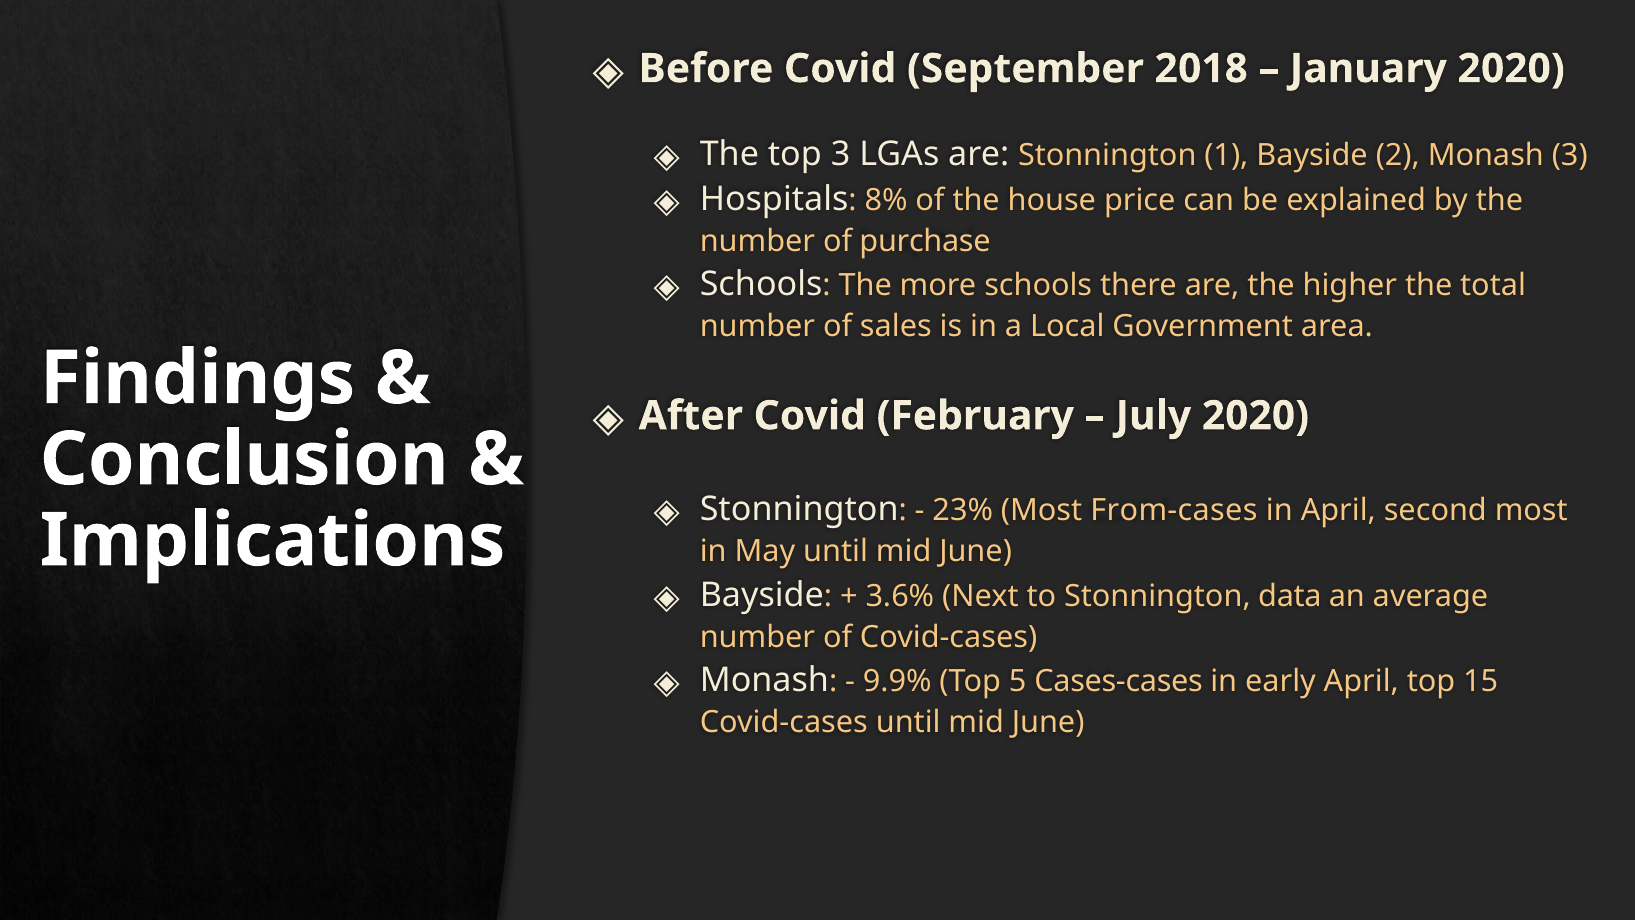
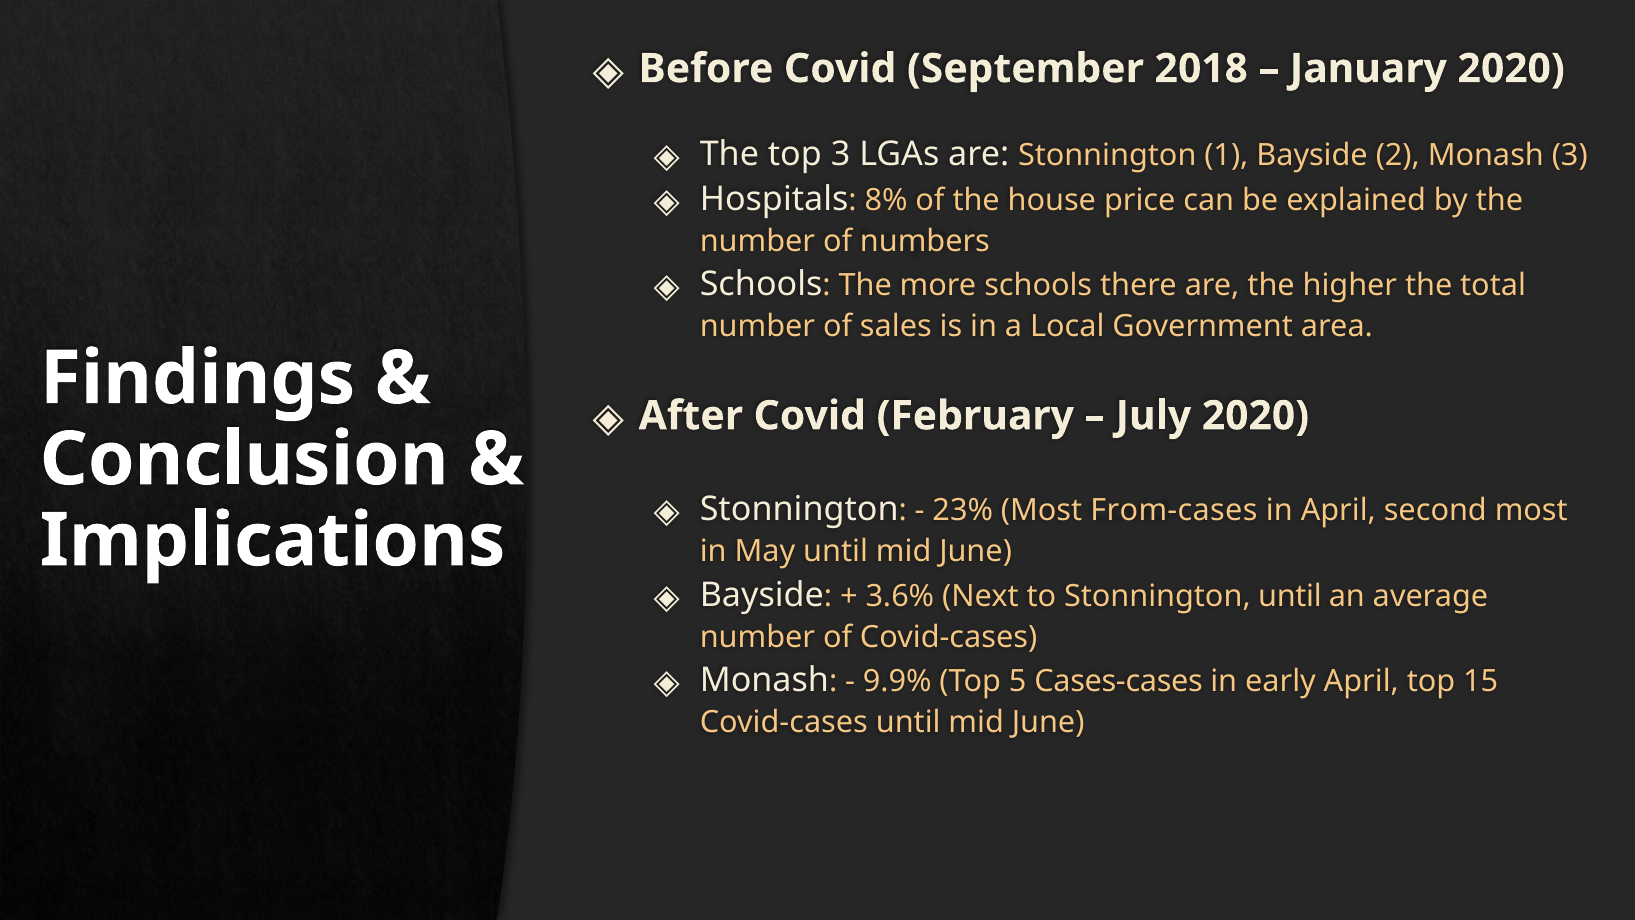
purchase: purchase -> numbers (925, 241)
Stonnington data: data -> until (1290, 596)
